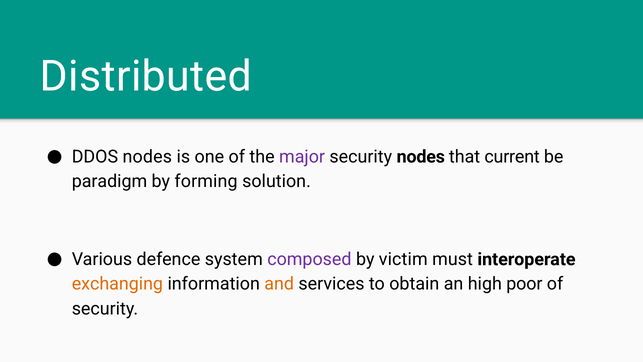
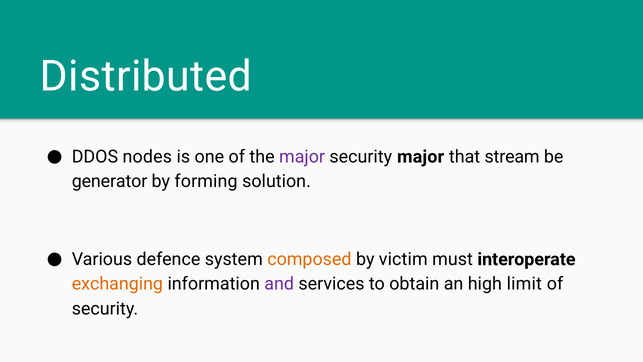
security nodes: nodes -> major (421, 157)
current: current -> stream (512, 157)
paradigm: paradigm -> generator (110, 181)
composed colour: purple -> orange (309, 259)
and colour: orange -> purple (279, 284)
poor: poor -> limit (524, 284)
